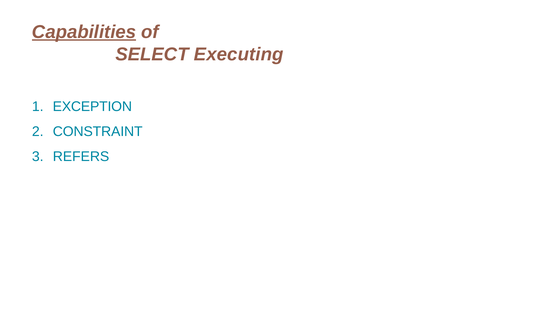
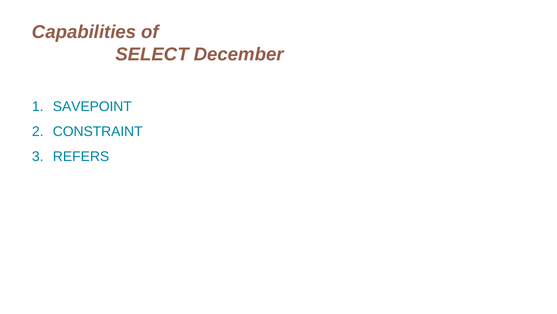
Capabilities underline: present -> none (84, 32)
Executing: Executing -> December (239, 54)
EXCEPTION: EXCEPTION -> SAVEPOINT (92, 106)
